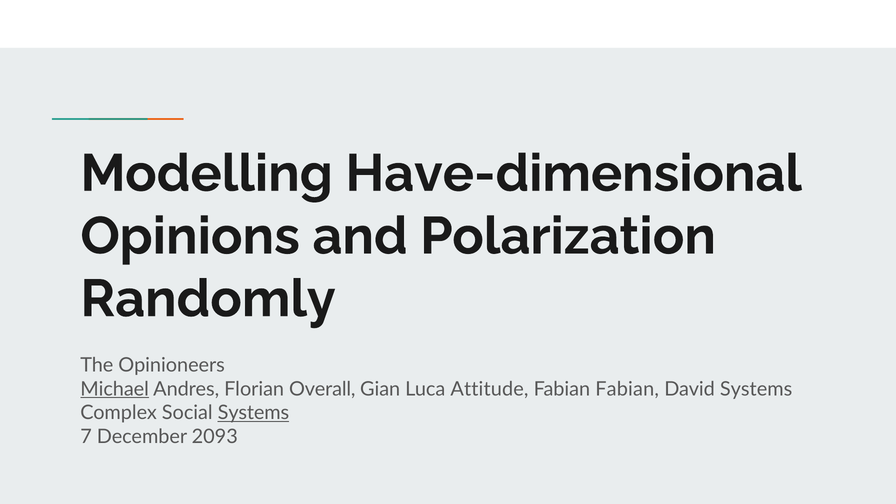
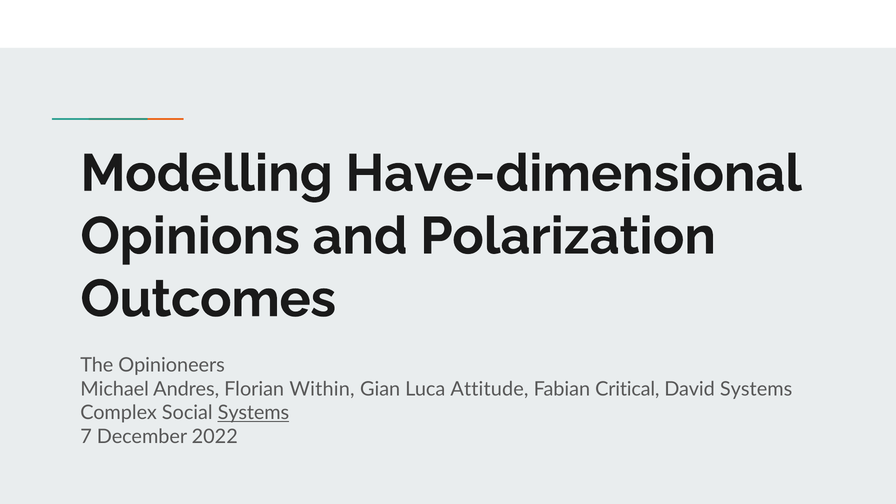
Randomly: Randomly -> Outcomes (208, 299)
Michael underline: present -> none (115, 389)
Overall: Overall -> Within (322, 389)
Fabian Fabian: Fabian -> Critical (627, 389)
2093: 2093 -> 2022 (215, 437)
